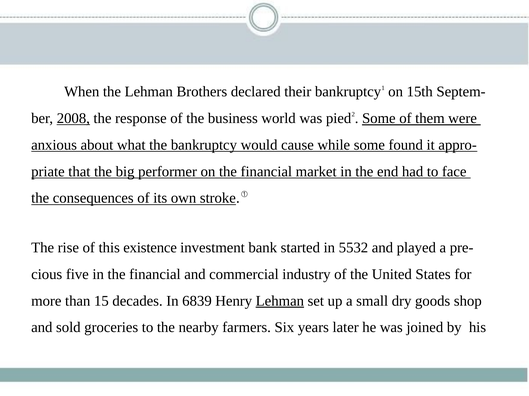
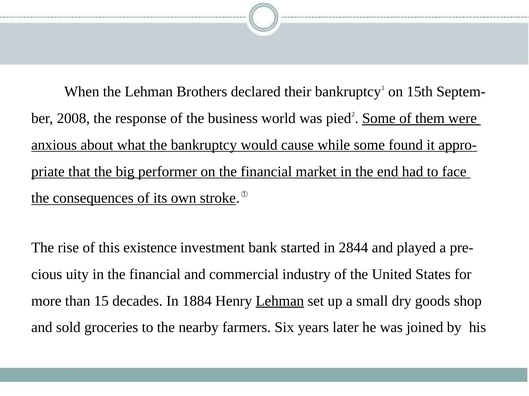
2008 underline: present -> none (73, 118)
5532: 5532 -> 2844 (353, 247)
five: five -> uity (77, 274)
6839: 6839 -> 1884 (197, 301)
